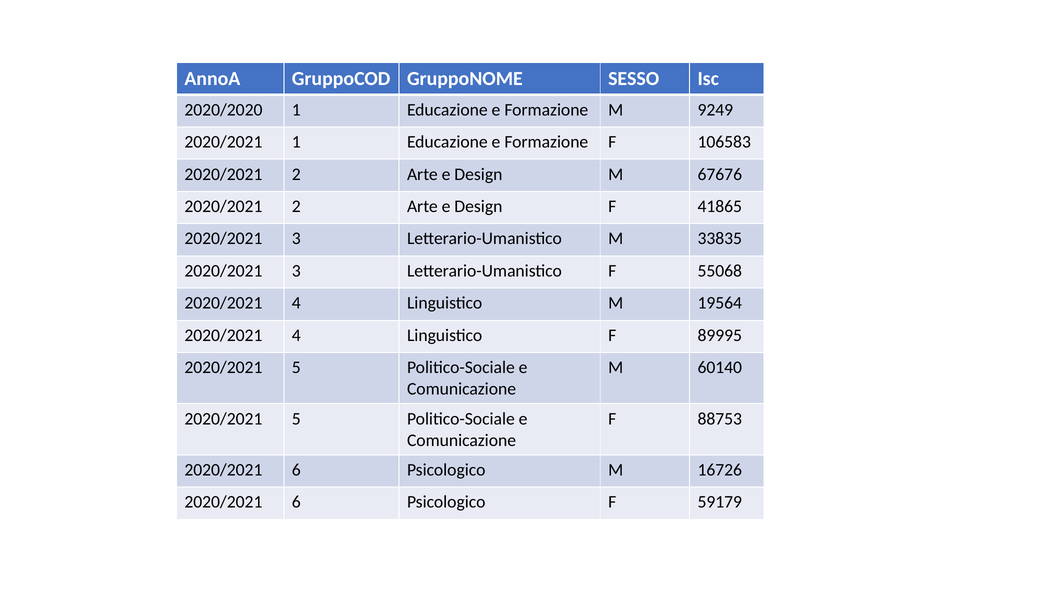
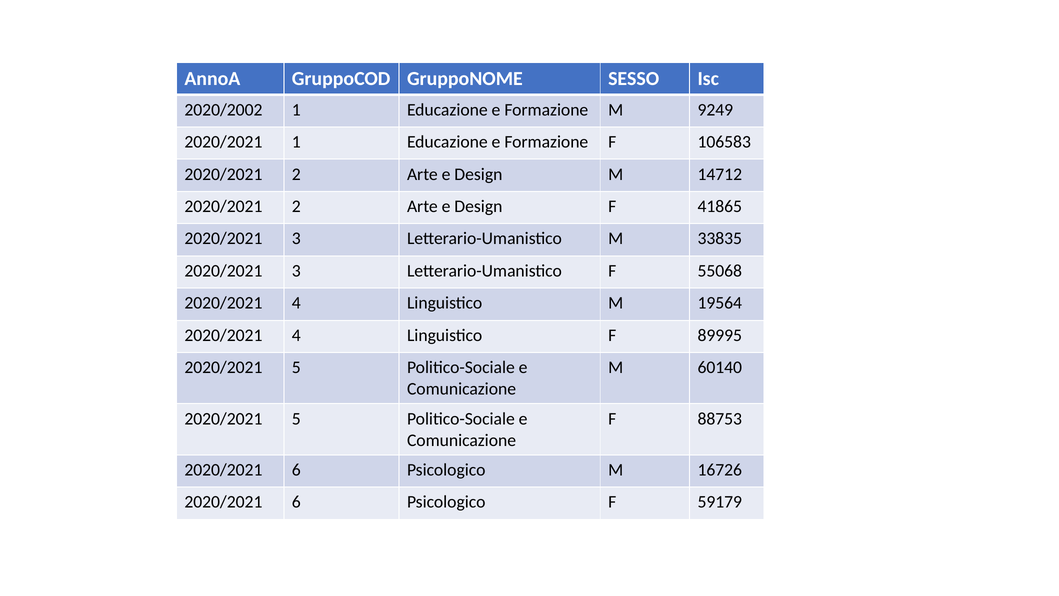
2020/2020: 2020/2020 -> 2020/2002 (223, 110)
67676: 67676 -> 14712 (720, 174)
